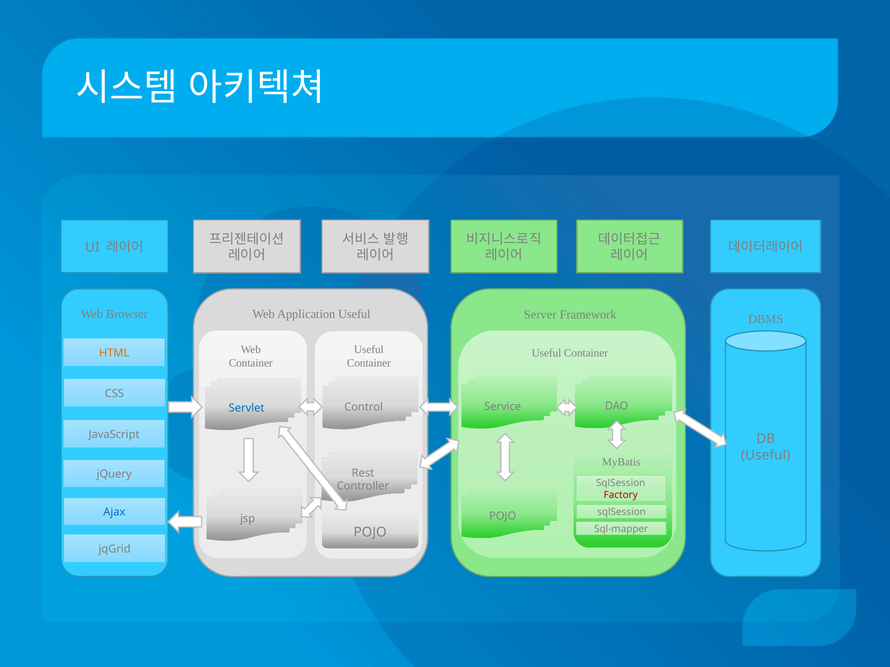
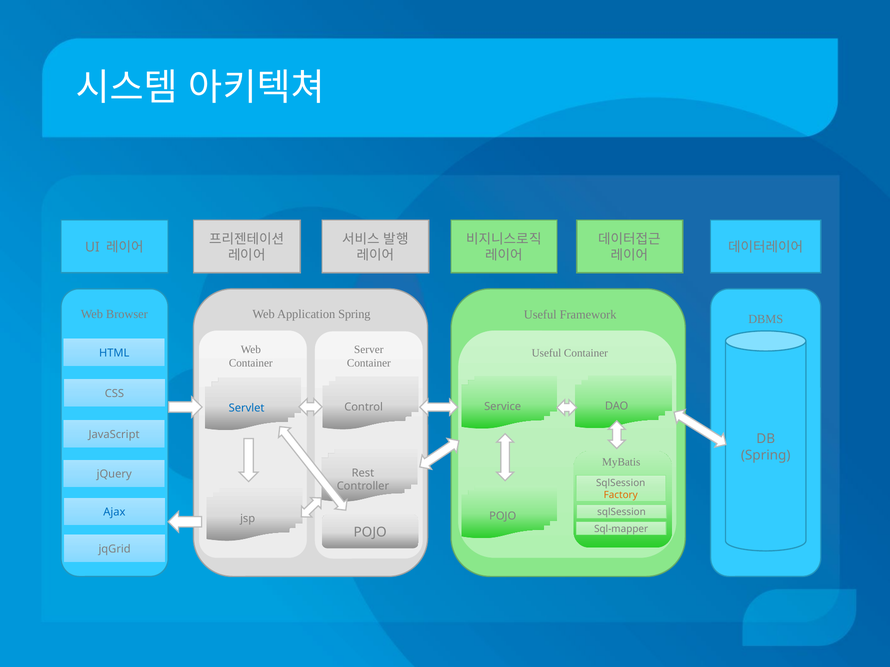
Application Useful: Useful -> Spring (354, 314)
Server: Server -> Useful (540, 315)
Useful: Useful -> Server (369, 350)
HTML colour: orange -> blue (114, 353)
Useful: Useful -> Spring (766, 455)
Factory colour: red -> orange (621, 495)
